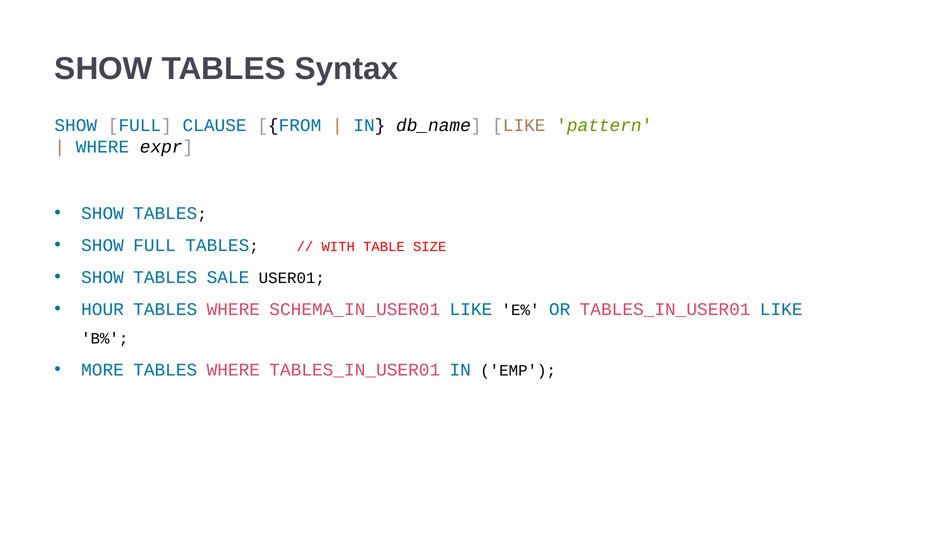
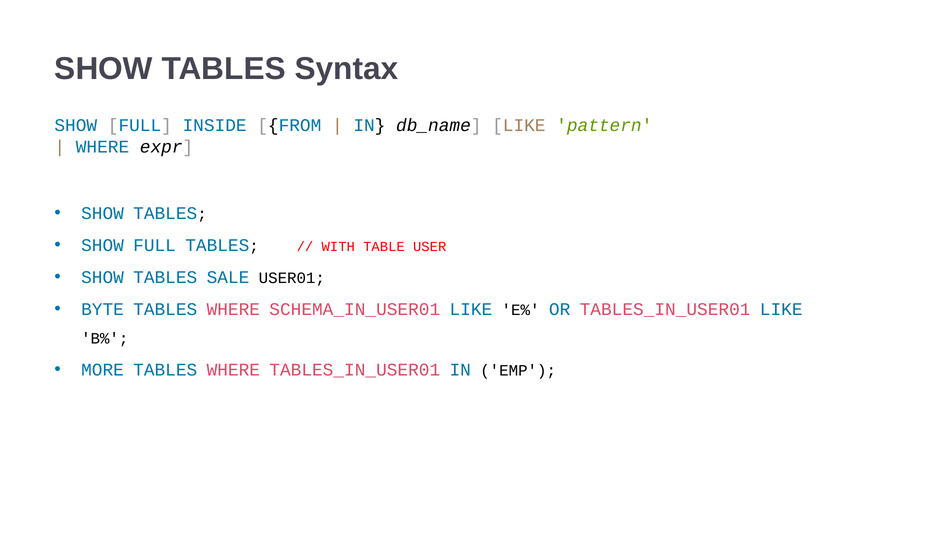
CLAUSE: CLAUSE -> INSIDE (215, 125)
SIZE: SIZE -> USER (430, 246)
HOUR: HOUR -> BYTE (103, 309)
